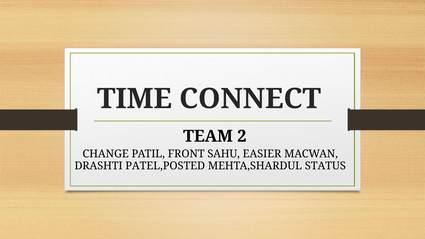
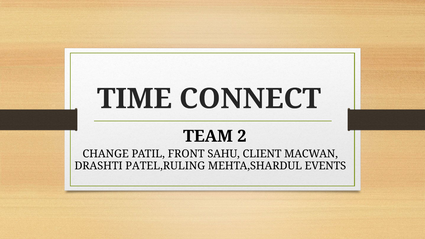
EASIER: EASIER -> CLIENT (262, 154)
PATEL,POSTED: PATEL,POSTED -> PATEL,RULING (165, 166)
STATUS: STATUS -> EVENTS (325, 166)
